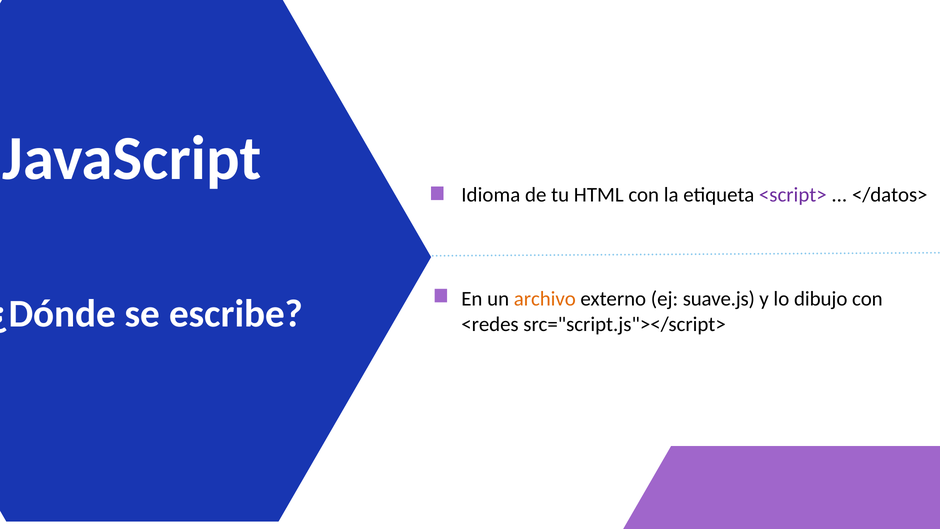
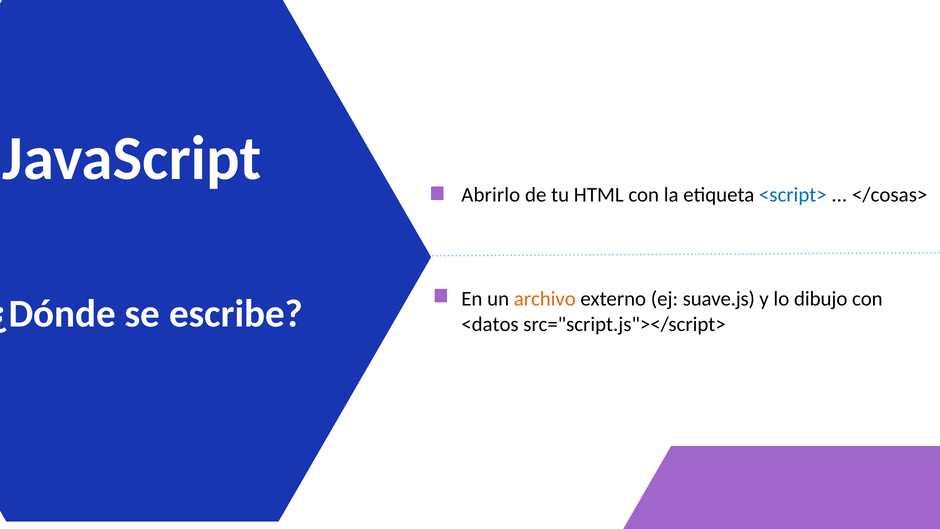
Idioma: Idioma -> Abrirlo (491, 195)
<script> colour: purple -> blue (793, 195)
</datos>: </datos> -> </cosas> (890, 195)
<redes: <redes -> <datos (490, 324)
